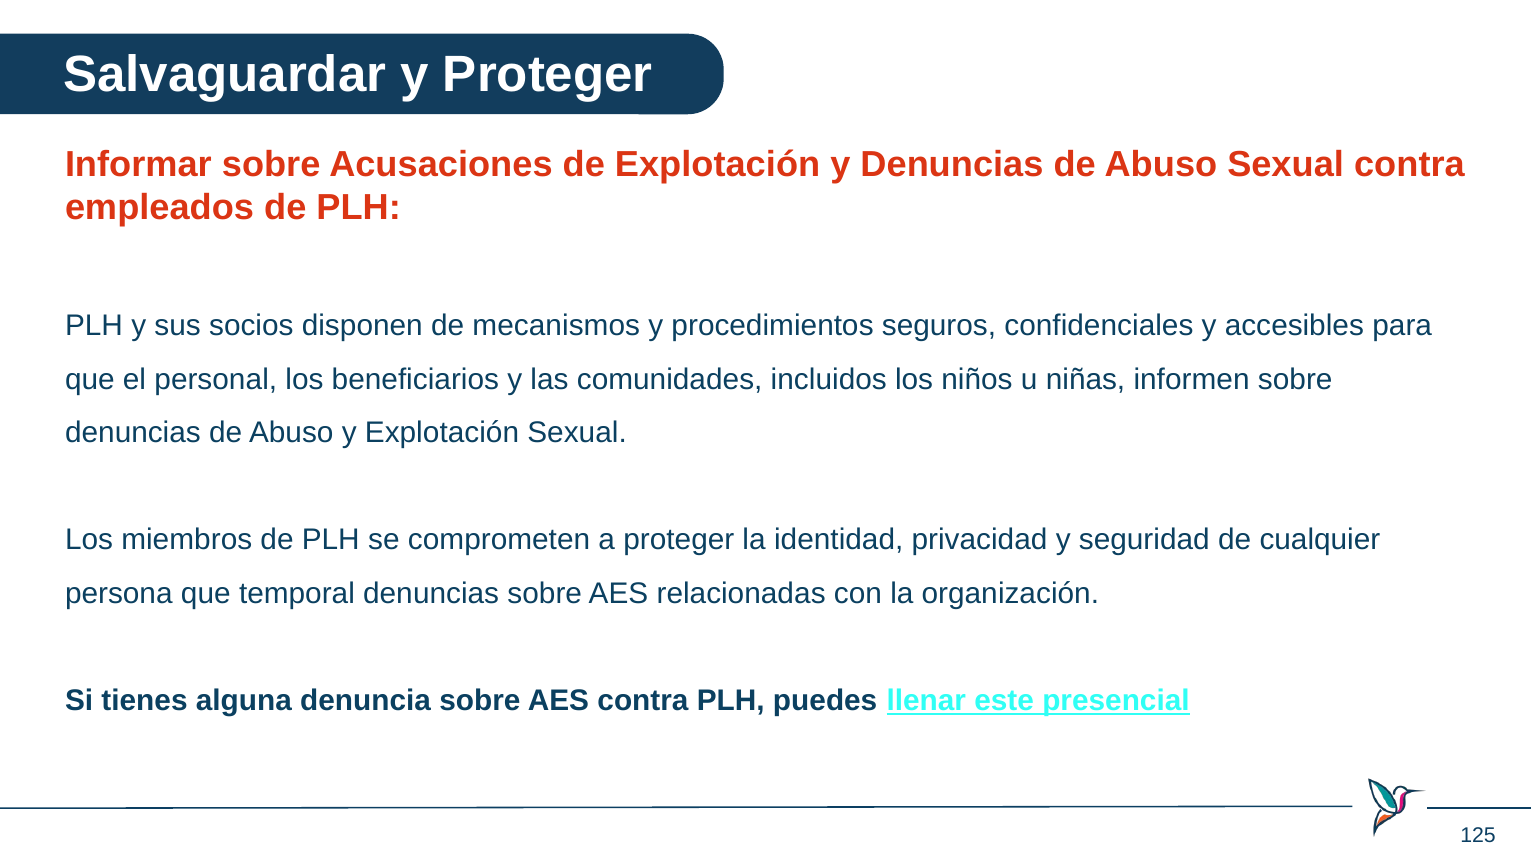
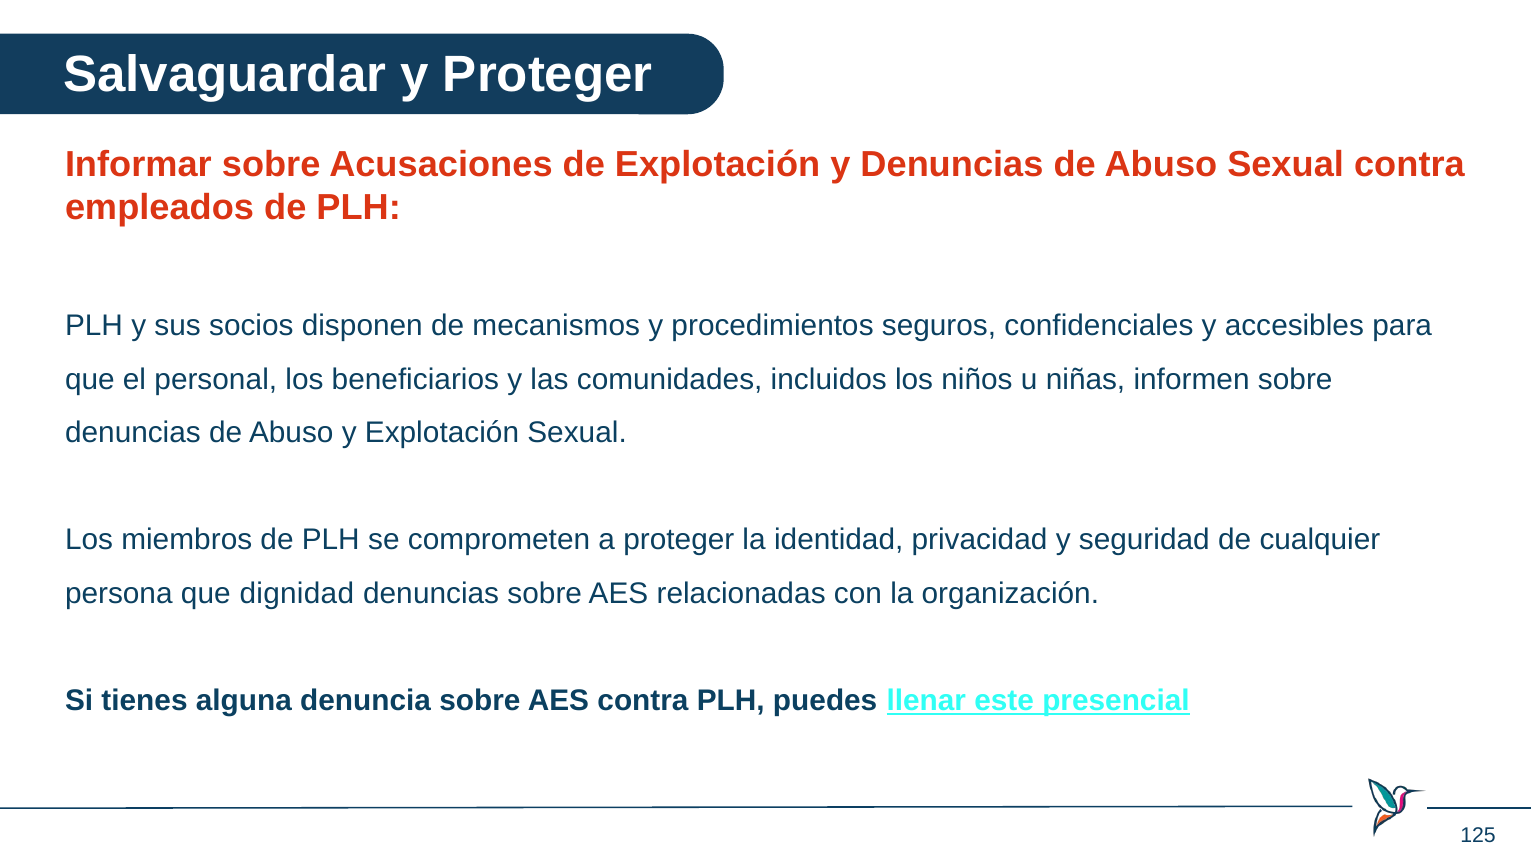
temporal: temporal -> dignidad (297, 594)
